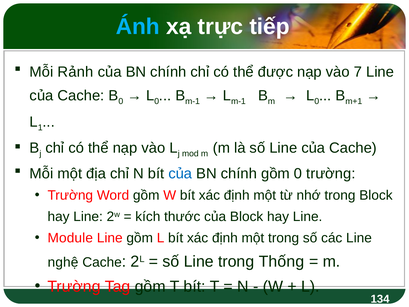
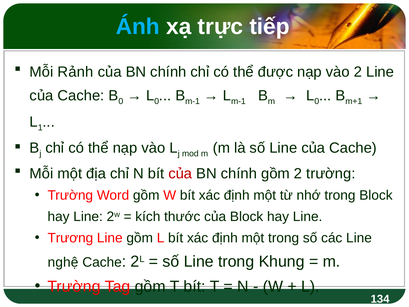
vào 7: 7 -> 2 (358, 72)
của colour: blue -> red (180, 173)
gồm 0: 0 -> 2 (298, 173)
Module: Module -> Trương (70, 238)
Thống: Thống -> Khung (282, 261)
